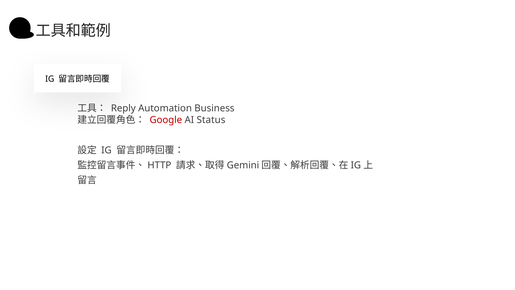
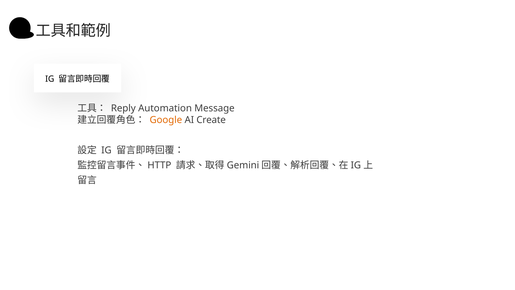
Business: Business -> Message (214, 108)
Google colour: red -> orange (166, 120)
Status: Status -> Create (211, 120)
